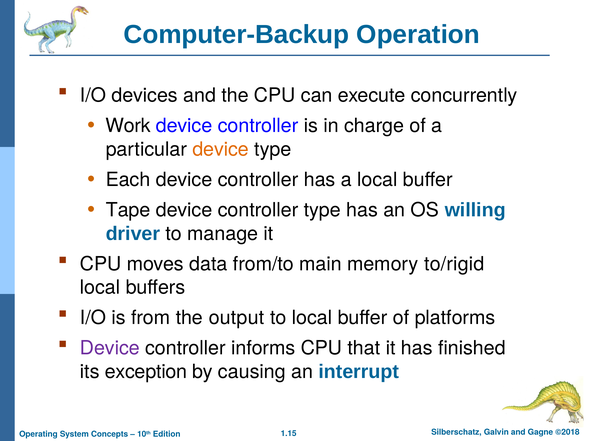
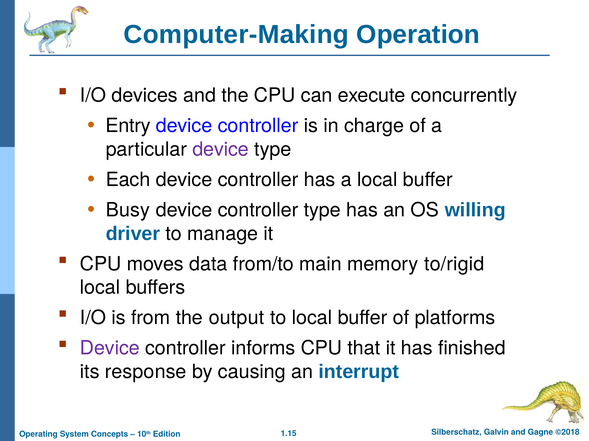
Computer-Backup: Computer-Backup -> Computer-Making (236, 34)
Work: Work -> Entry (128, 126)
device colour: orange -> purple (221, 150)
Tape: Tape -> Busy (128, 210)
exception: exception -> response (146, 372)
